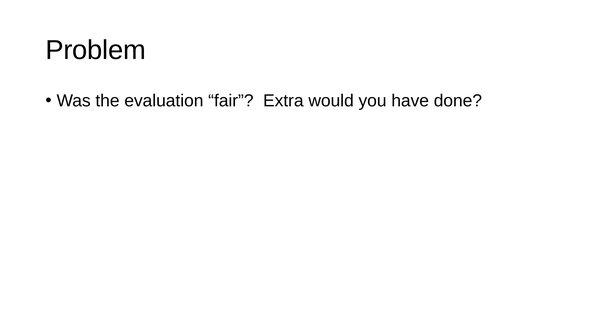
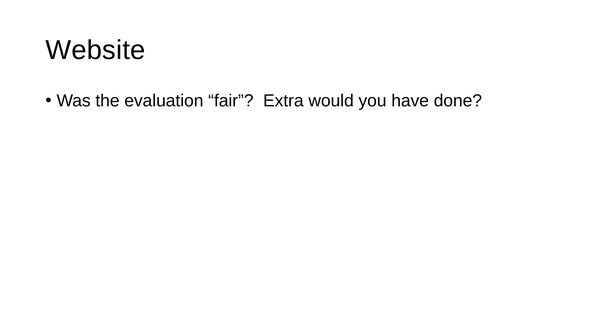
Problem: Problem -> Website (95, 50)
